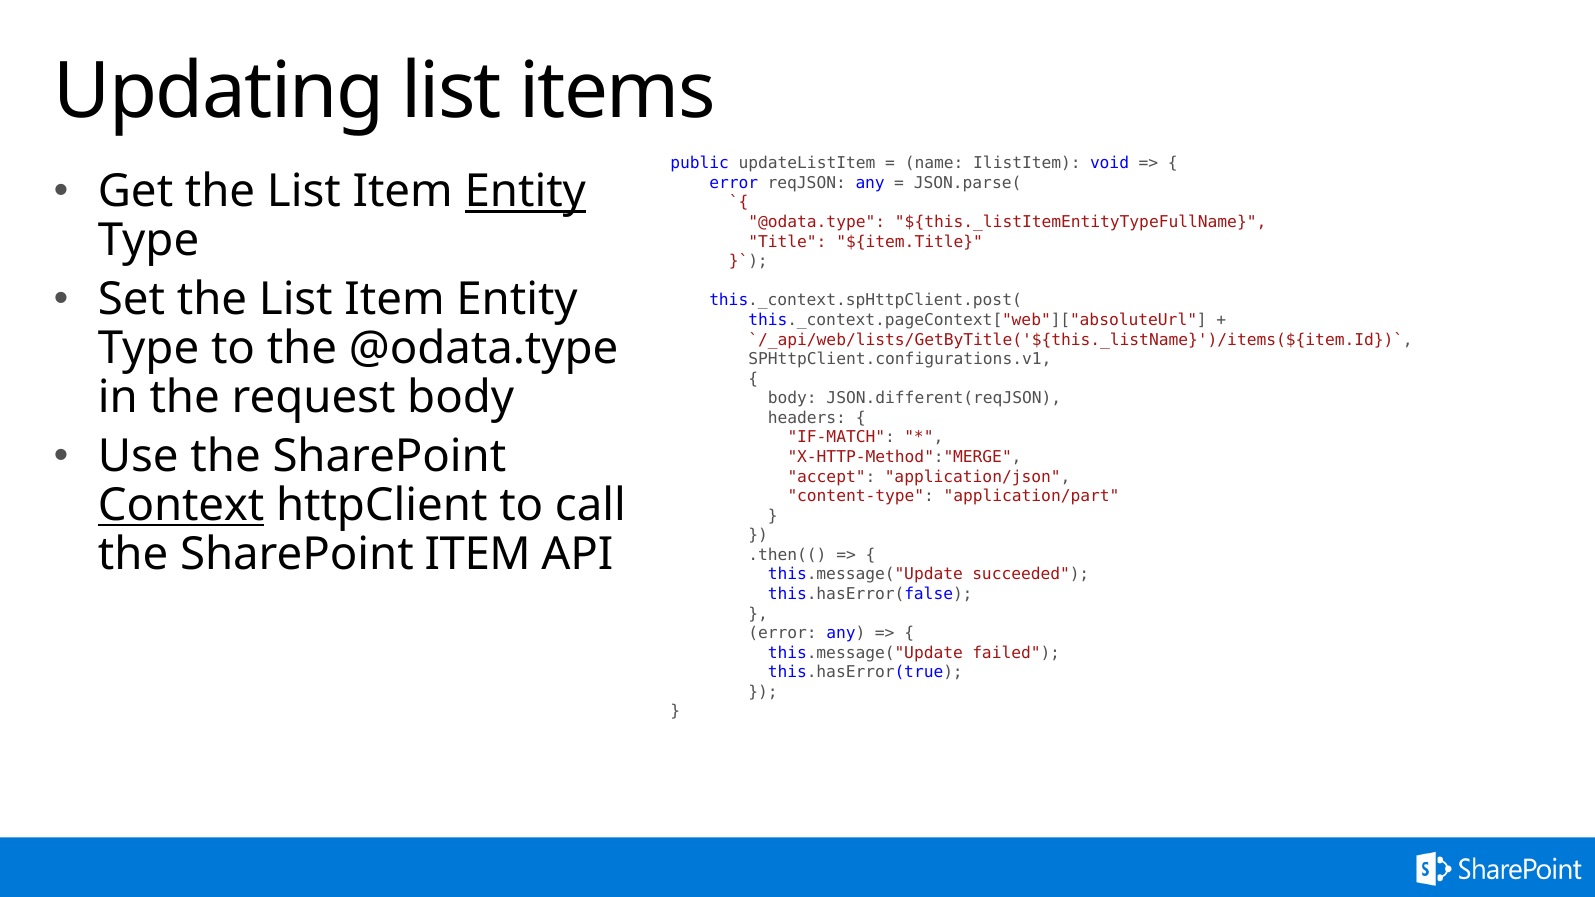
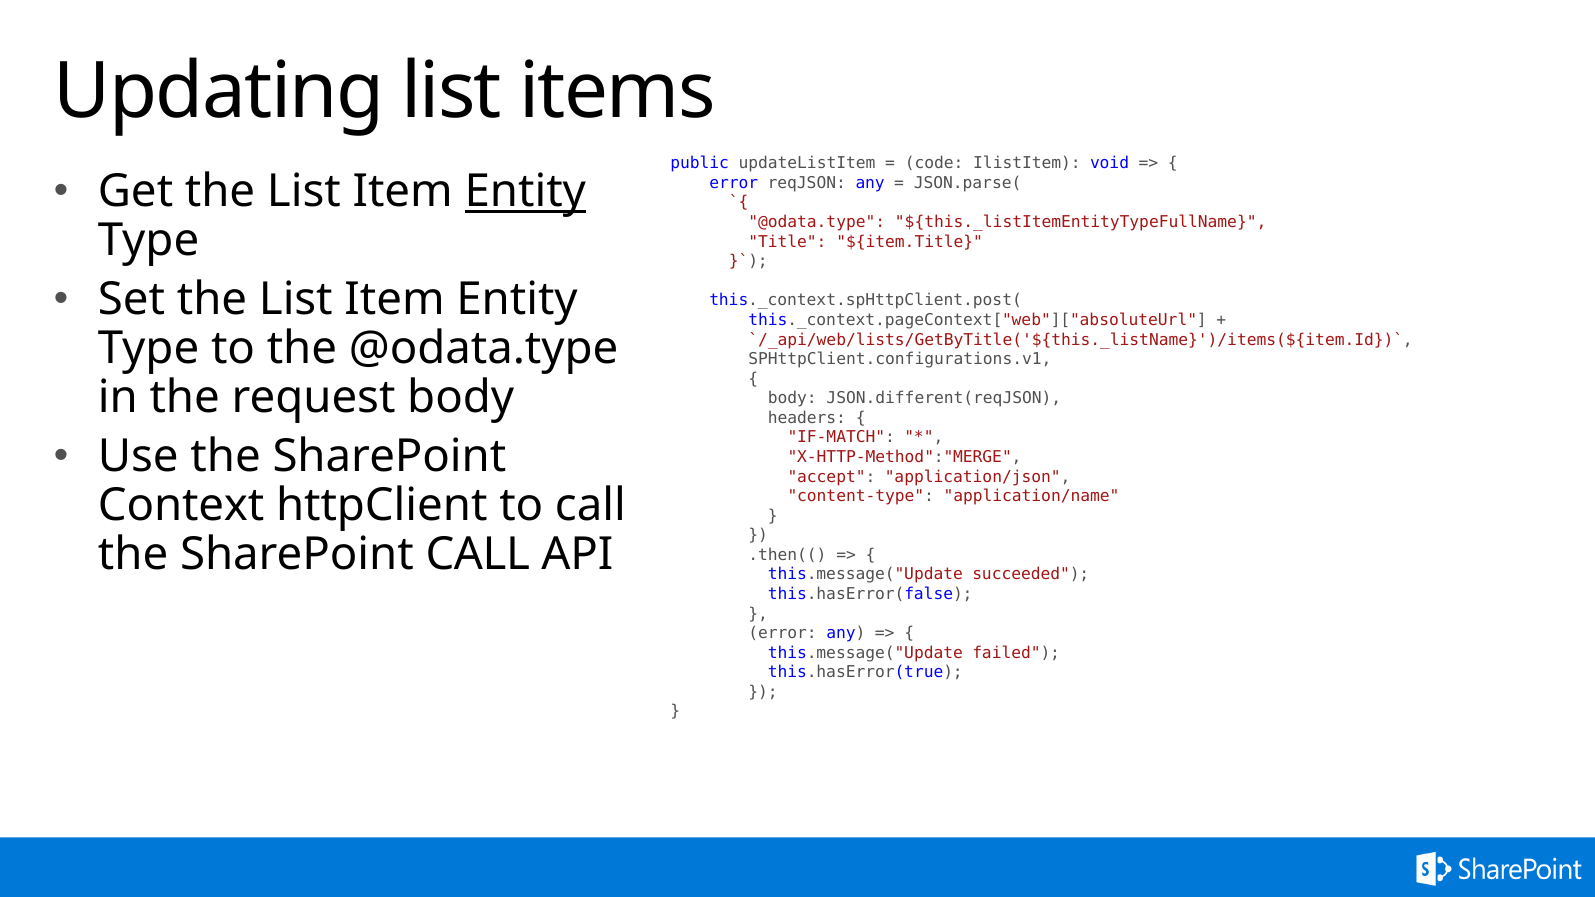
name: name -> code (934, 163)
application/part: application/part -> application/name (1031, 496)
Context underline: present -> none (181, 506)
SharePoint ITEM: ITEM -> CALL (478, 555)
